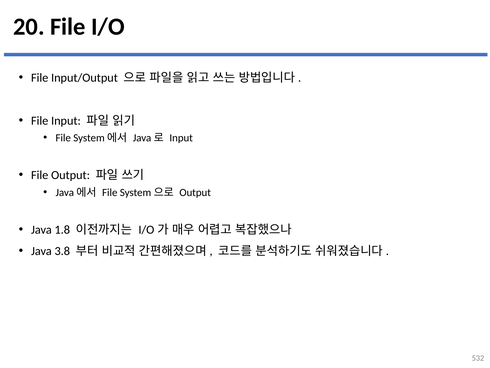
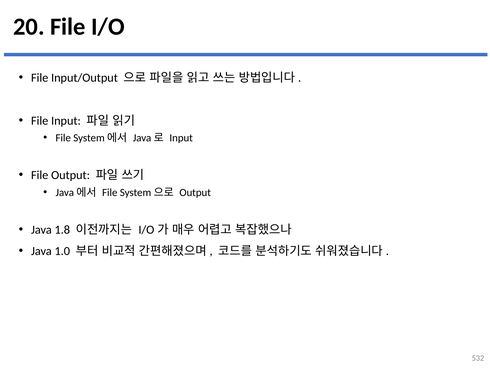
3.8: 3.8 -> 1.0 (62, 251)
